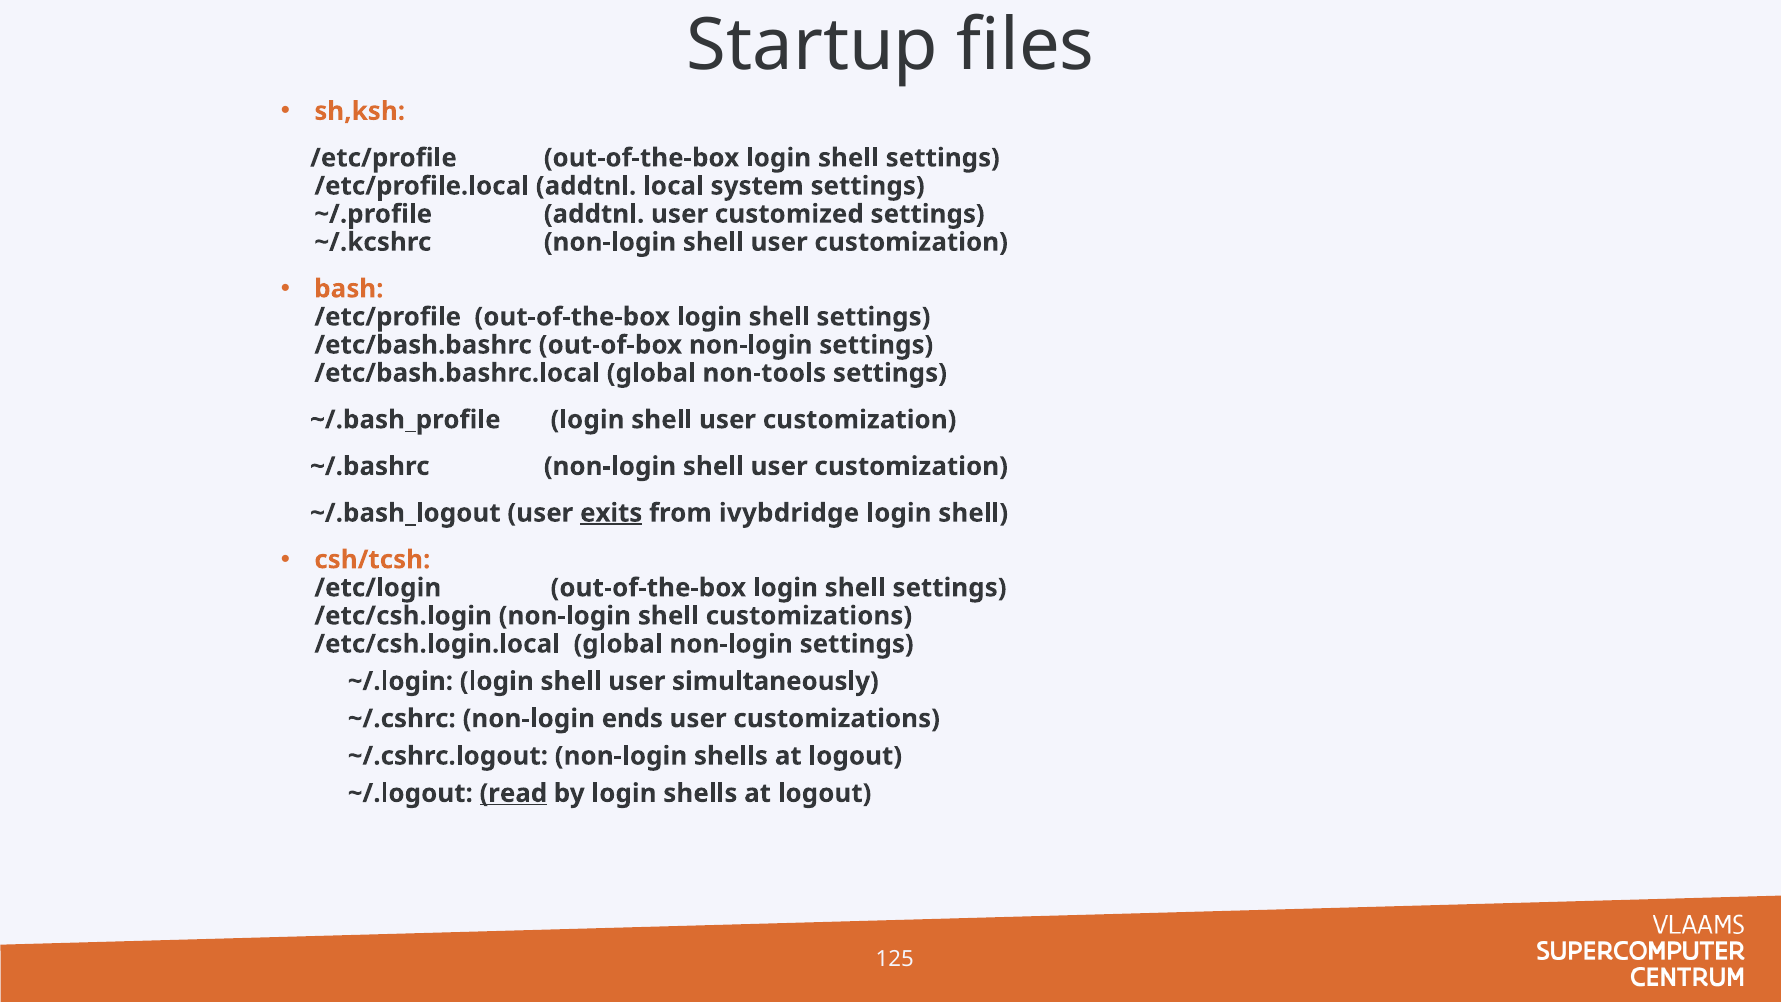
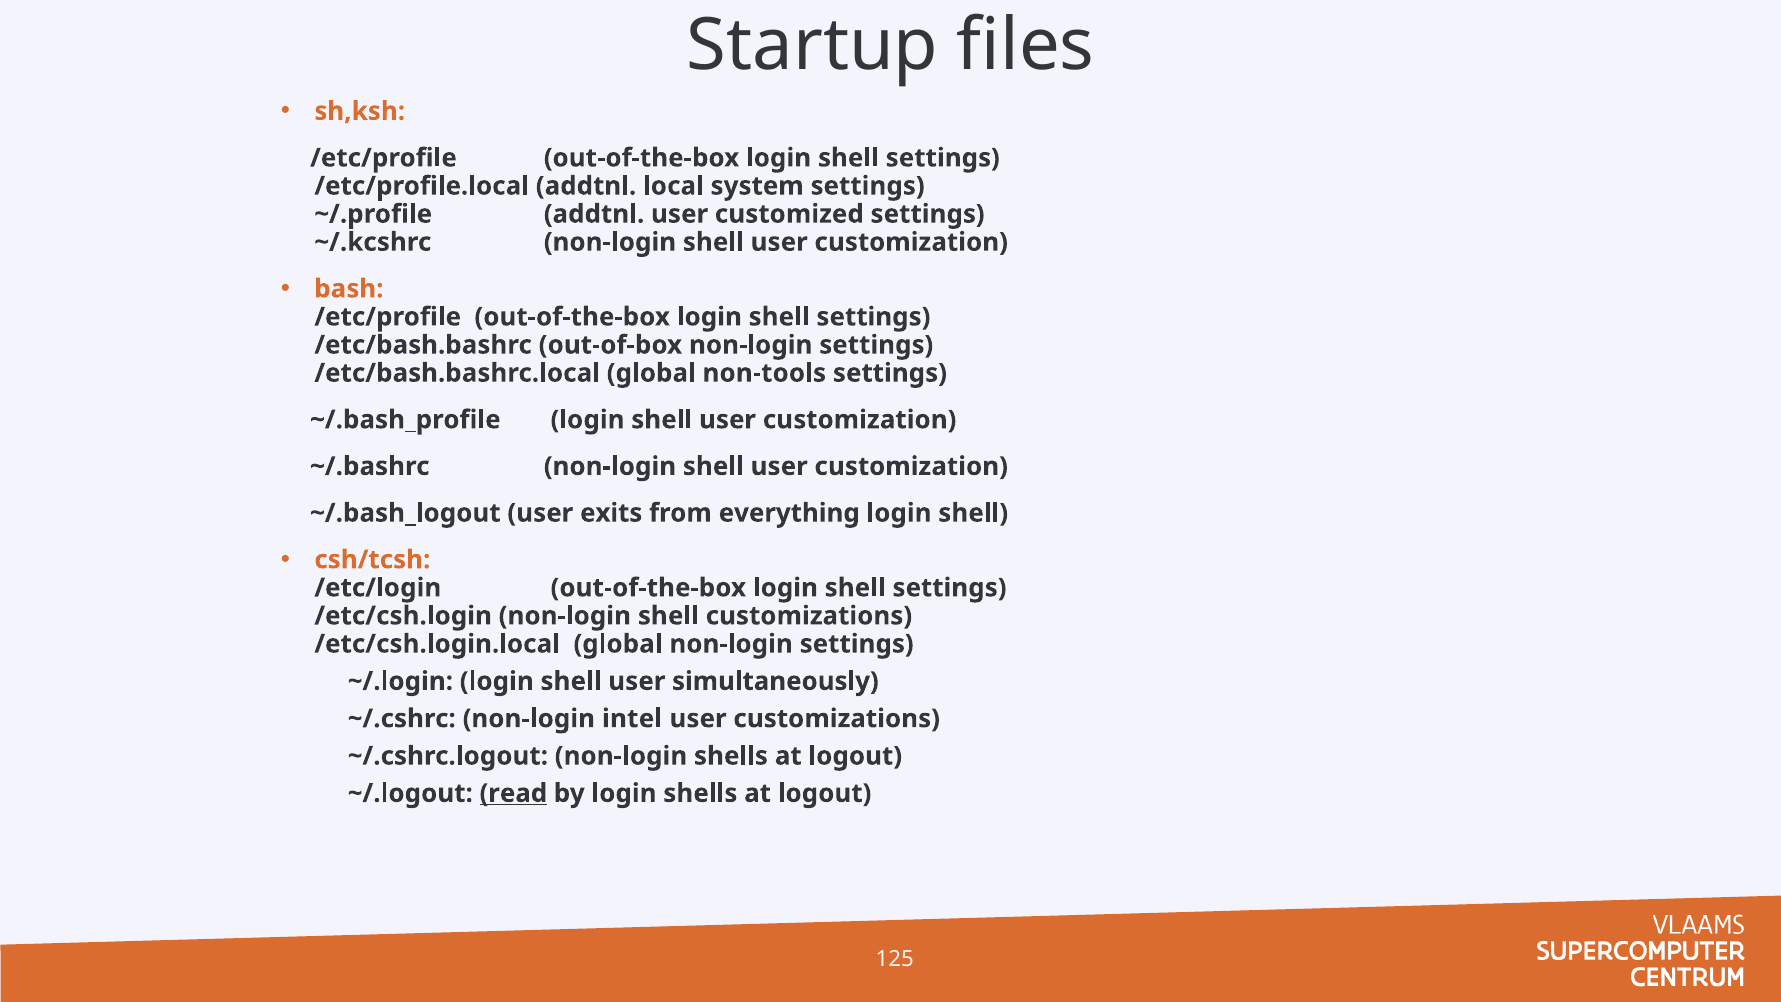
exits underline: present -> none (611, 513)
ivybdridge: ivybdridge -> everything (789, 513)
ends: ends -> intel (632, 719)
